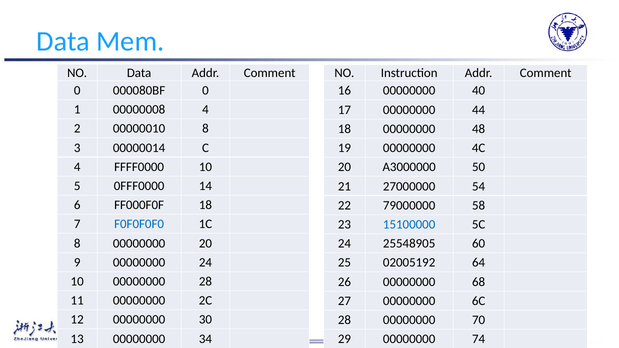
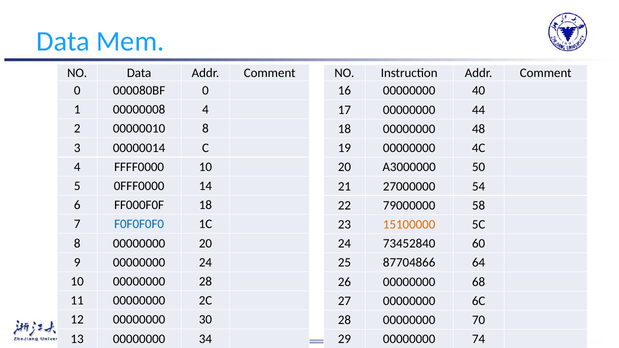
15100000 colour: blue -> orange (409, 225)
25548905: 25548905 -> 73452840 (409, 244)
02005192: 02005192 -> 87704866 (409, 263)
